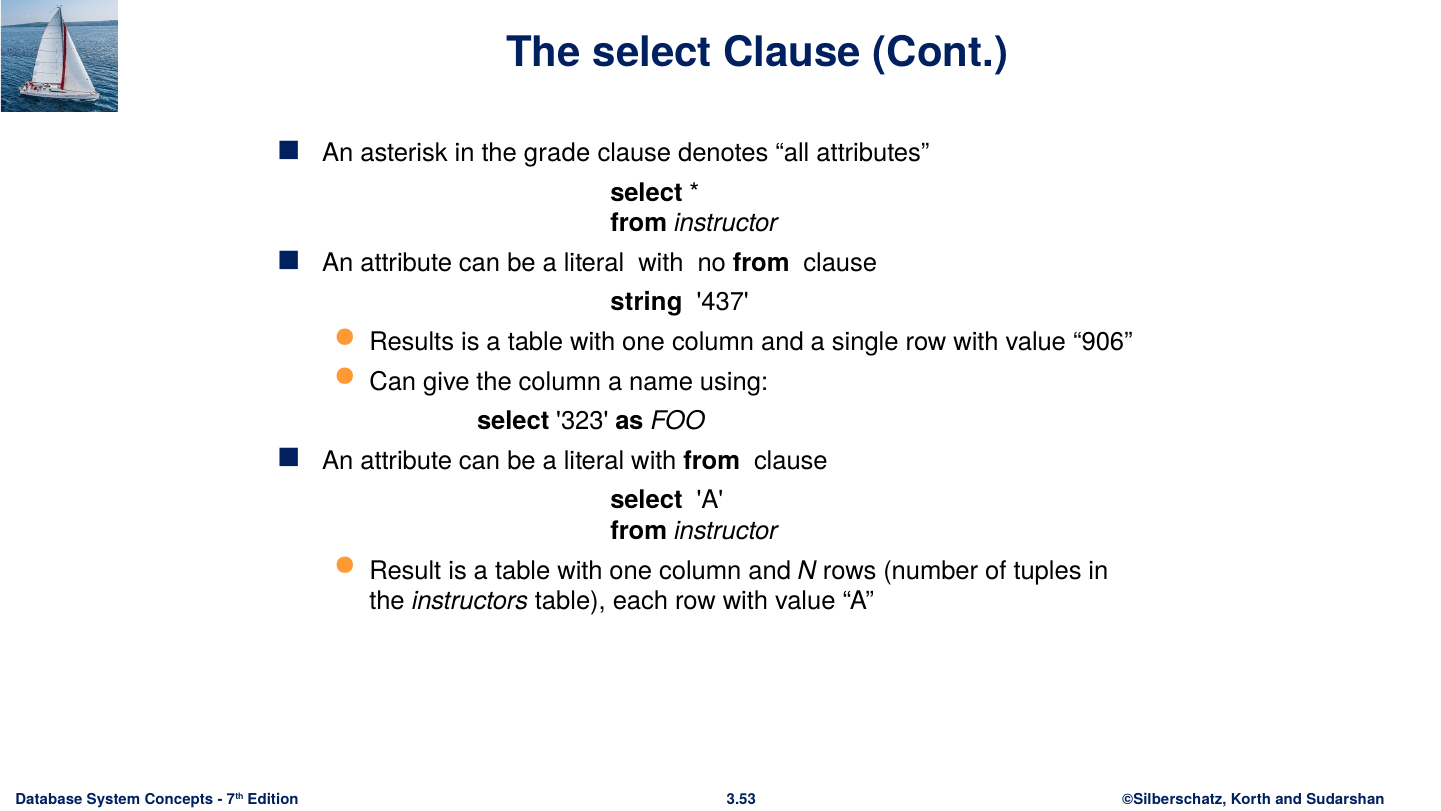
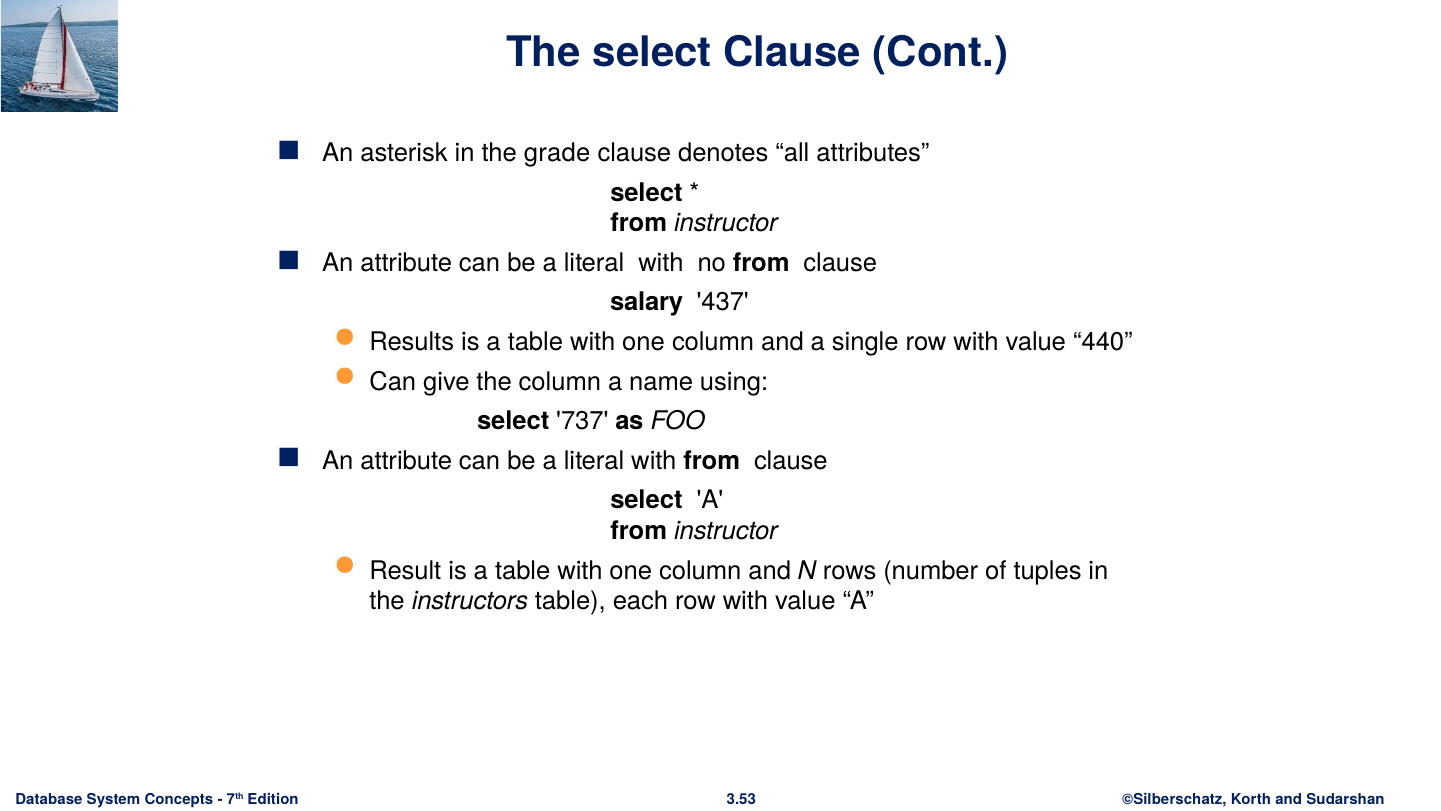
string: string -> salary (647, 302)
906: 906 -> 440 (1103, 342)
323: 323 -> 737 (582, 421)
